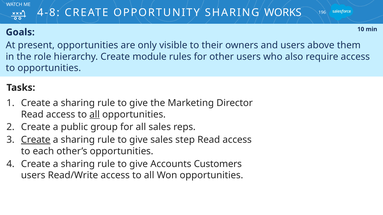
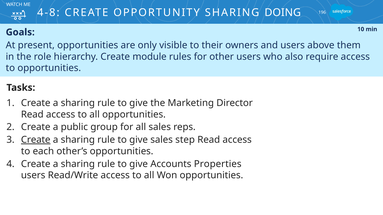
WORKS: WORKS -> DOING (283, 13)
all underline: present -> none (95, 115)
Customers: Customers -> Properties (218, 164)
